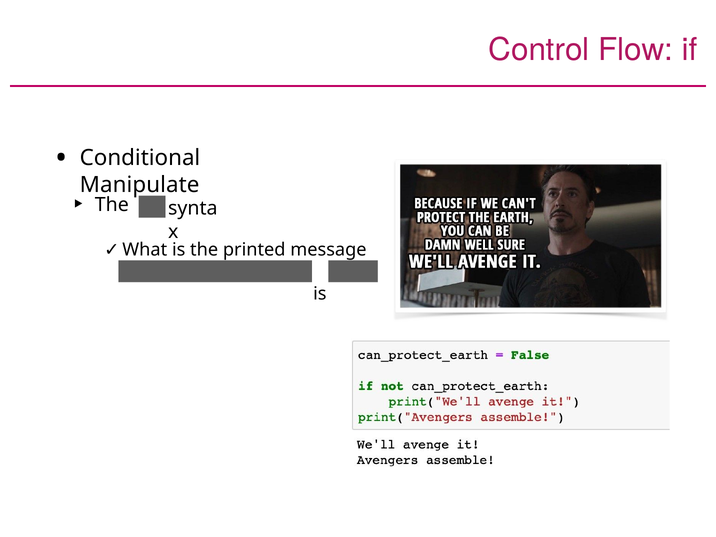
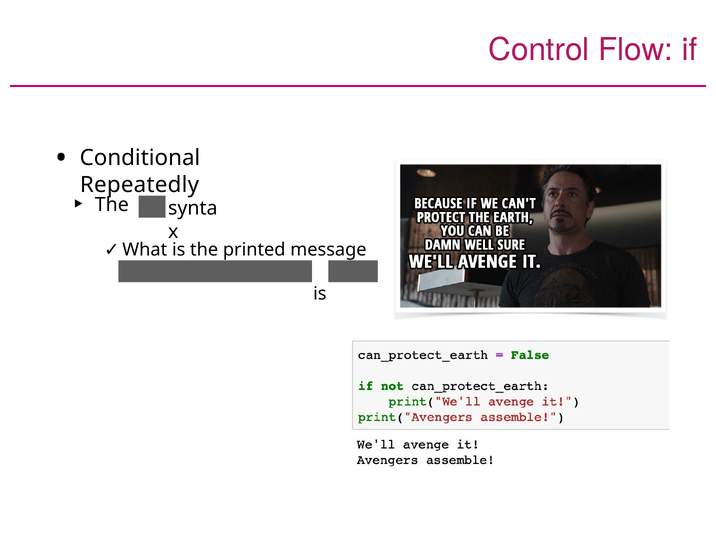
Manipulate: Manipulate -> Repeatedly (139, 185)
